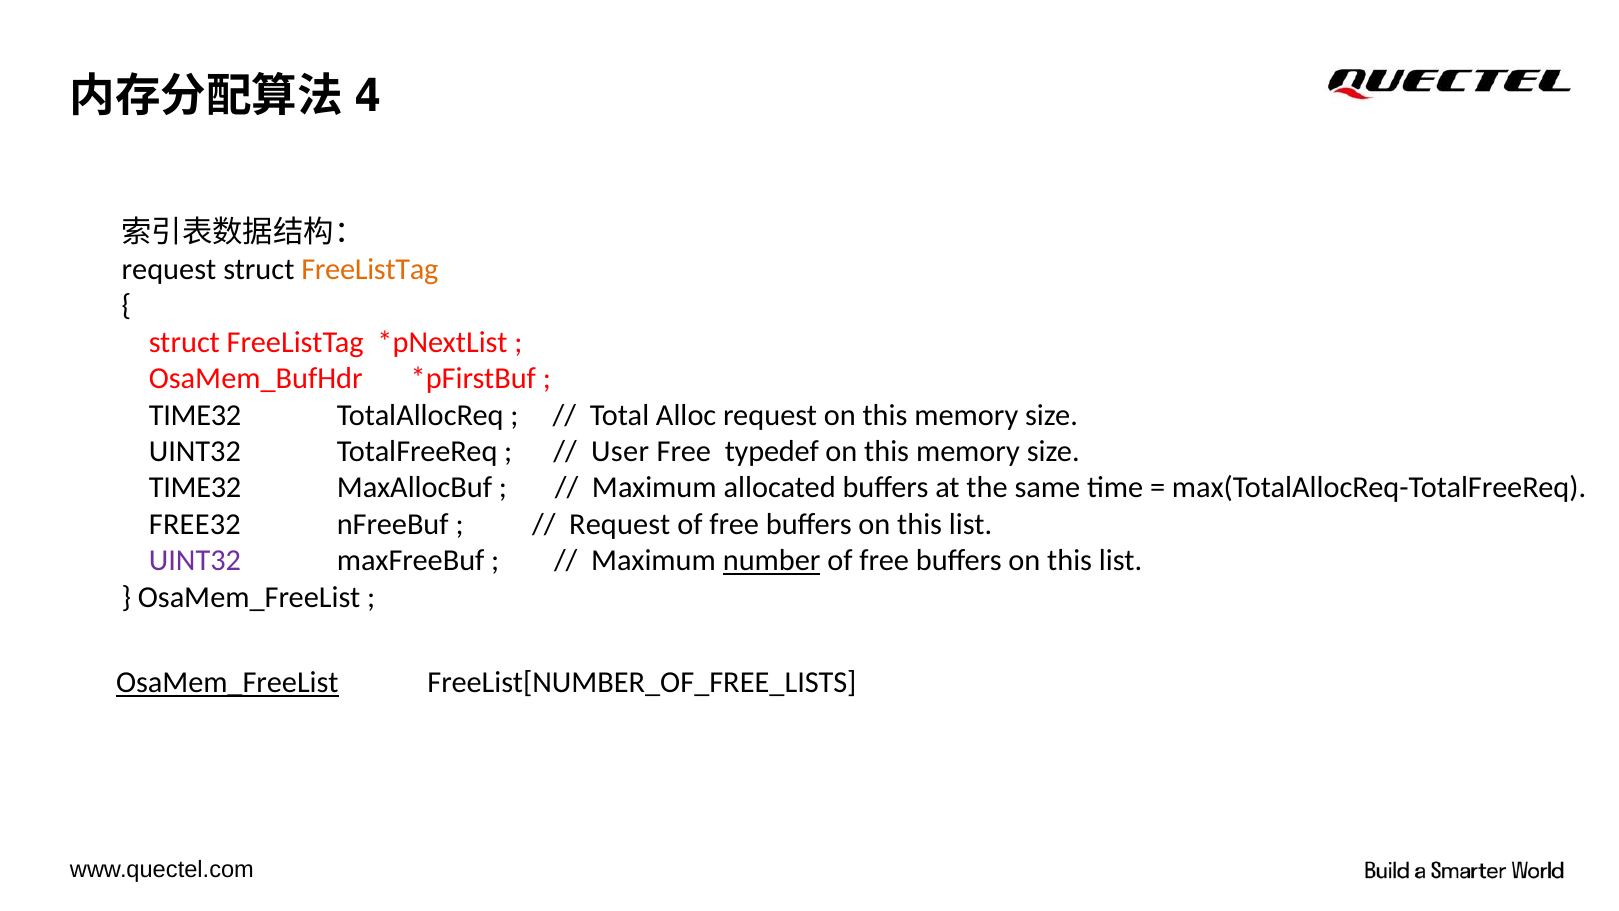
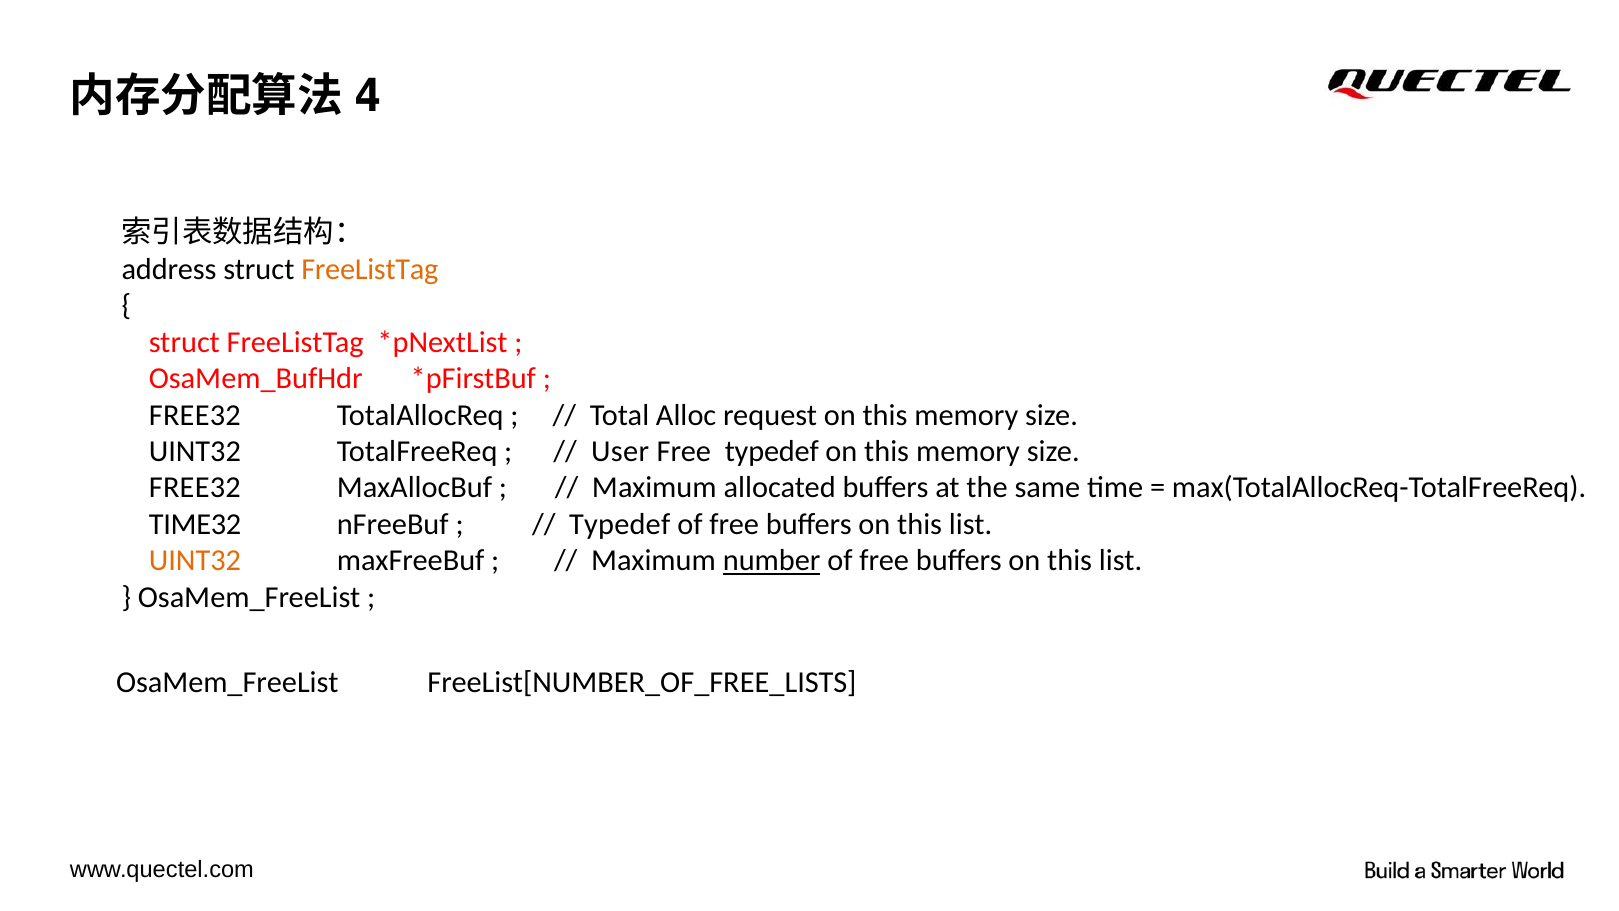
request: request -> address (169, 269)
TIME32: TIME32 -> FREE32 (195, 415)
TIME32: TIME32 -> FREE32 (195, 488)
FREE32: FREE32 -> TIME32 (195, 524)
Request: Request -> Typedef (620, 524)
UINT32 colour: purple -> orange (195, 561)
OsaMem_FreeList underline: present -> none (227, 683)
